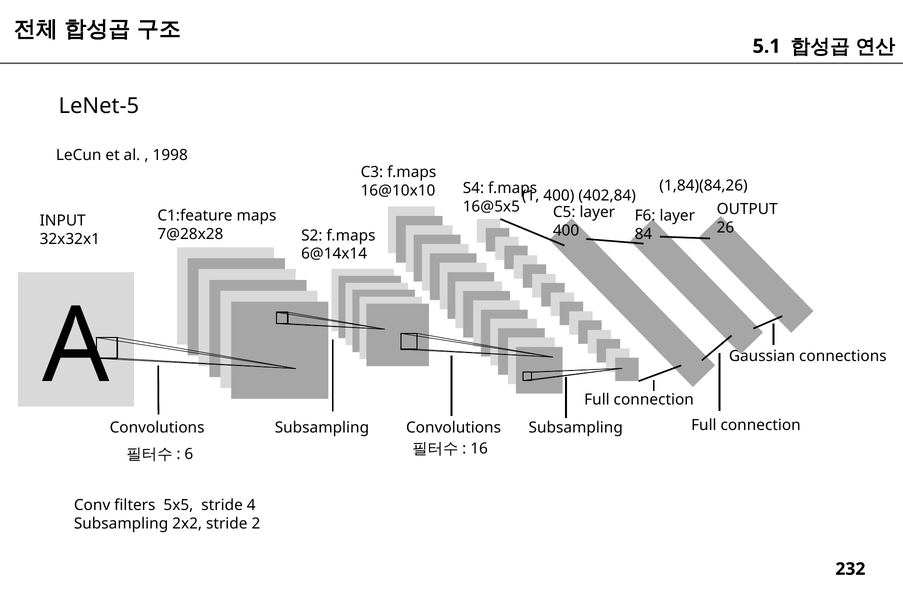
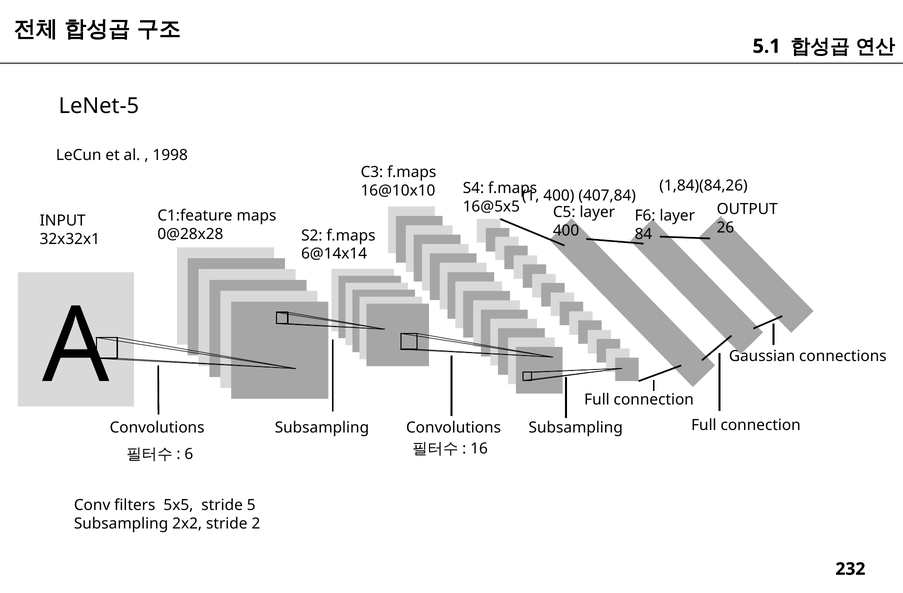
402,84: 402,84 -> 407,84 (607, 196)
7@28x28: 7@28x28 -> 0@28x28 (190, 234)
4: 4 -> 5 (251, 505)
